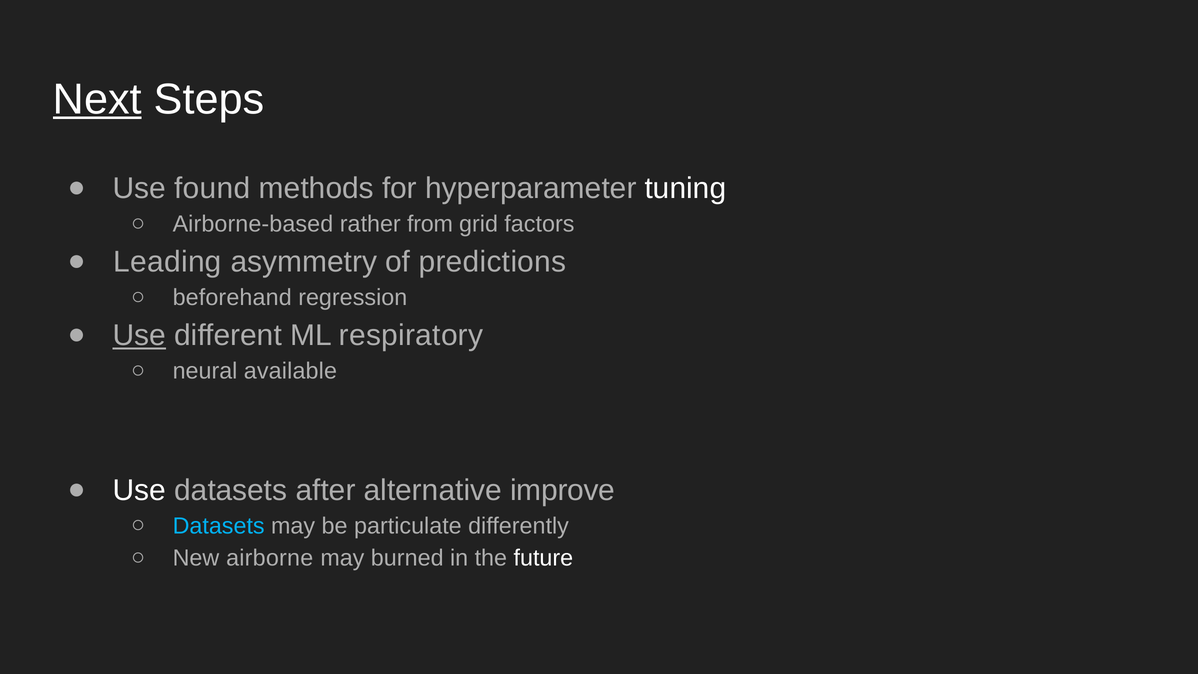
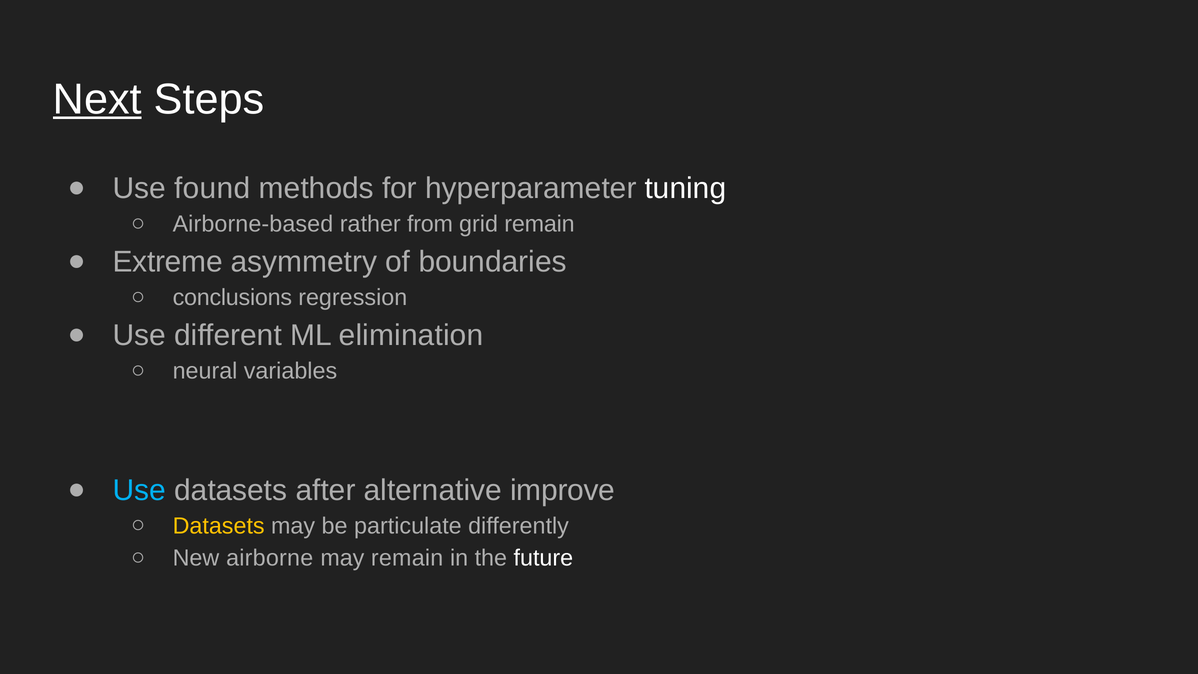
grid factors: factors -> remain (540, 224)
Leading: Leading -> Extreme (168, 262)
predictions: predictions -> boundaries (493, 262)
beforehand: beforehand -> conclusions (232, 298)
Use underline: present -> none (139, 335)
respiratory: respiratory -> elimination (411, 335)
available: available -> variables (290, 371)
Use colour: white -> light blue (139, 490)
Datasets colour: light blue -> yellow (219, 526)
may burned: burned -> remain (407, 558)
